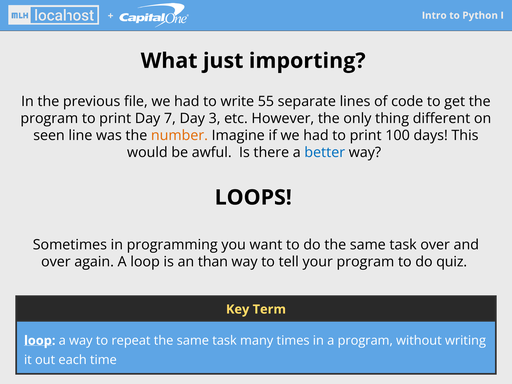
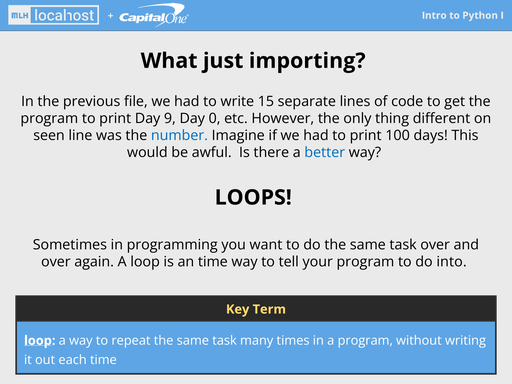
55: 55 -> 15 (266, 101)
7: 7 -> 9 (170, 118)
3: 3 -> 0 (215, 118)
number colour: orange -> blue (179, 135)
an than: than -> time (213, 262)
quiz: quiz -> into (452, 262)
